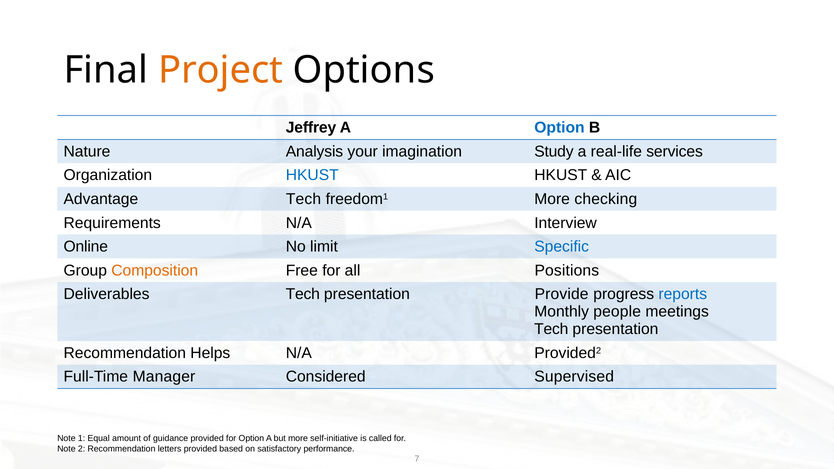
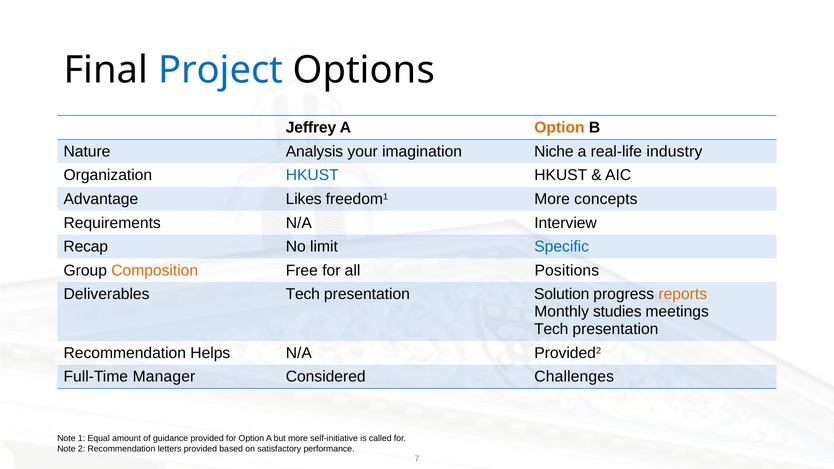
Project colour: orange -> blue (221, 70)
Option colour: blue -> orange (559, 128)
Study: Study -> Niche (554, 152)
services: services -> industry (674, 152)
Advantage Tech: Tech -> Likes (304, 199)
checking: checking -> concepts (606, 199)
Online: Online -> Recap (86, 247)
Provide: Provide -> Solution (562, 294)
reports colour: blue -> orange (683, 294)
people: people -> studies (617, 312)
Supervised: Supervised -> Challenges (574, 377)
